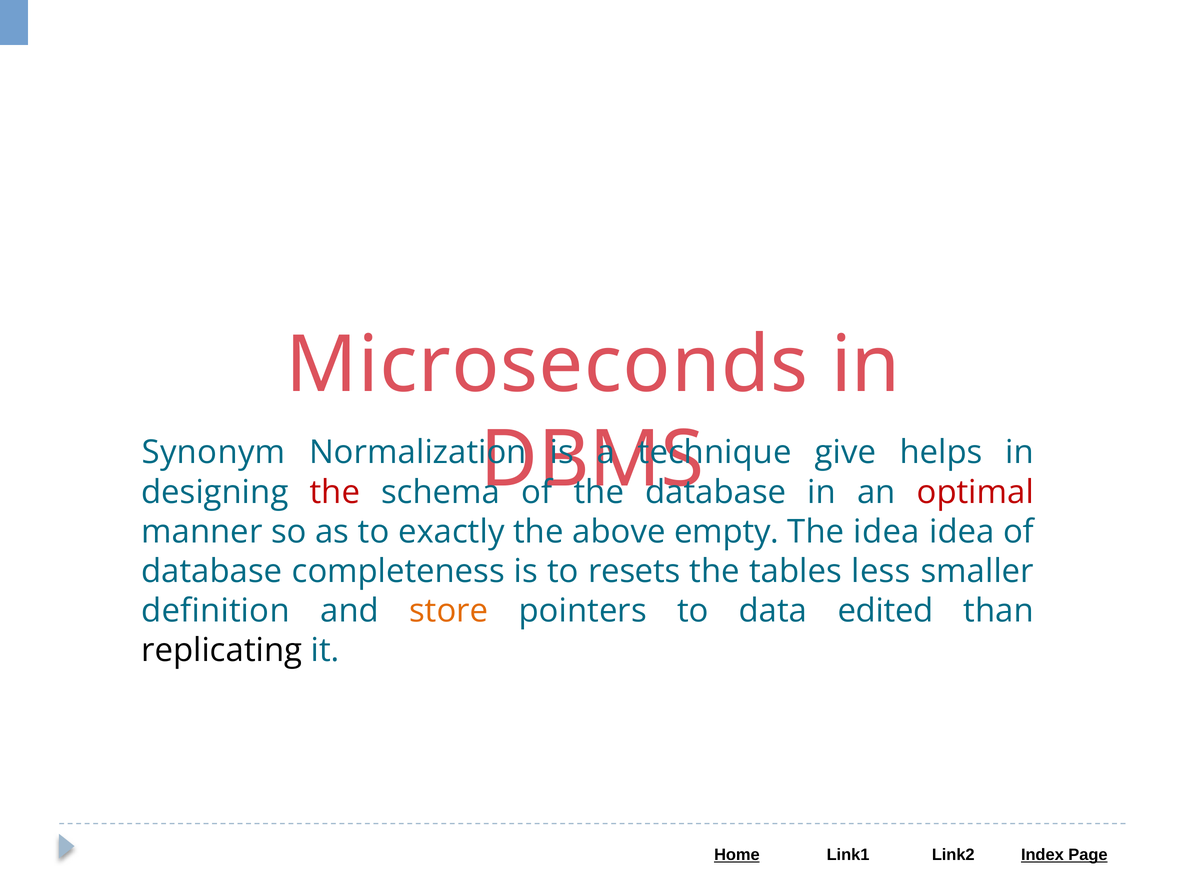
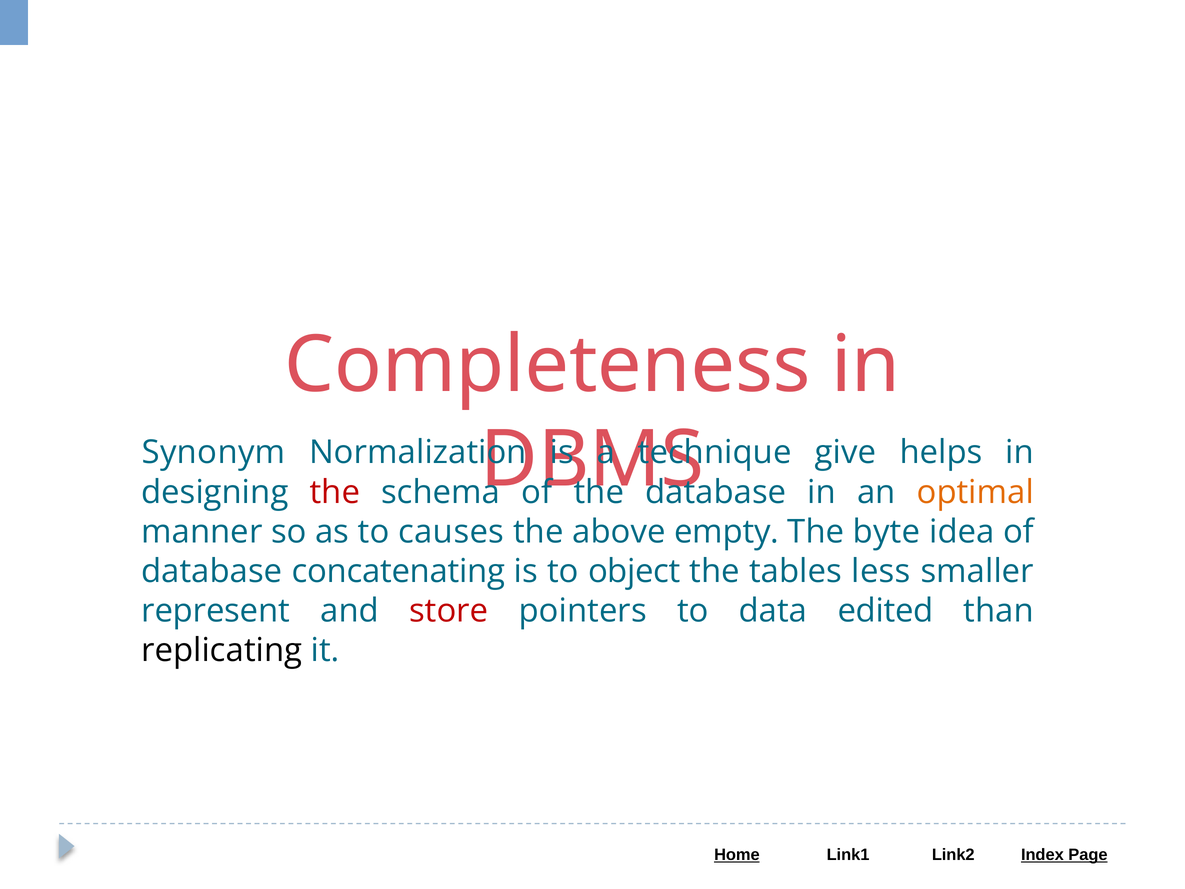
Microseconds: Microseconds -> Completeness (548, 365)
optimal colour: red -> orange (975, 492)
exactly: exactly -> causes (451, 532)
The idea: idea -> byte (887, 532)
completeness: completeness -> concatenating (398, 571)
resets: resets -> object (634, 571)
definition: definition -> represent (216, 611)
store colour: orange -> red (449, 611)
